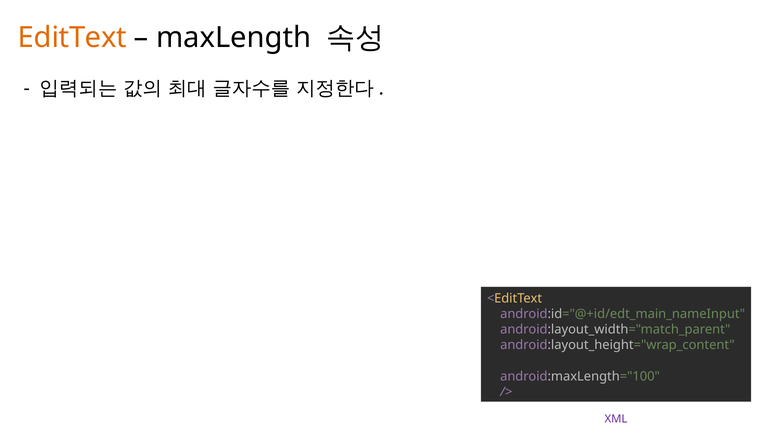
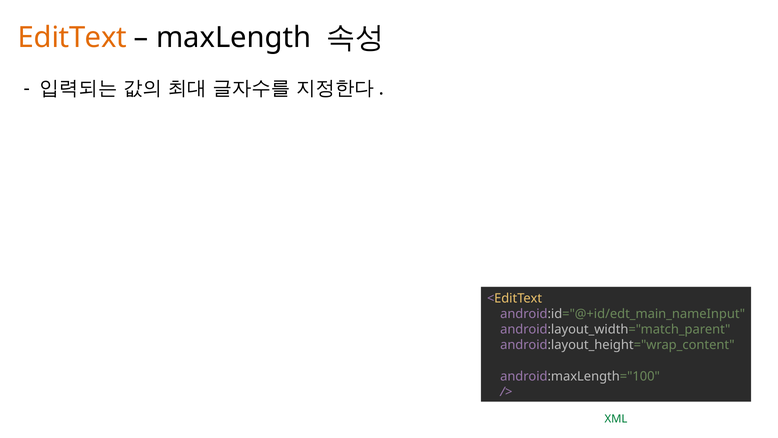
XML colour: purple -> green (616, 419)
